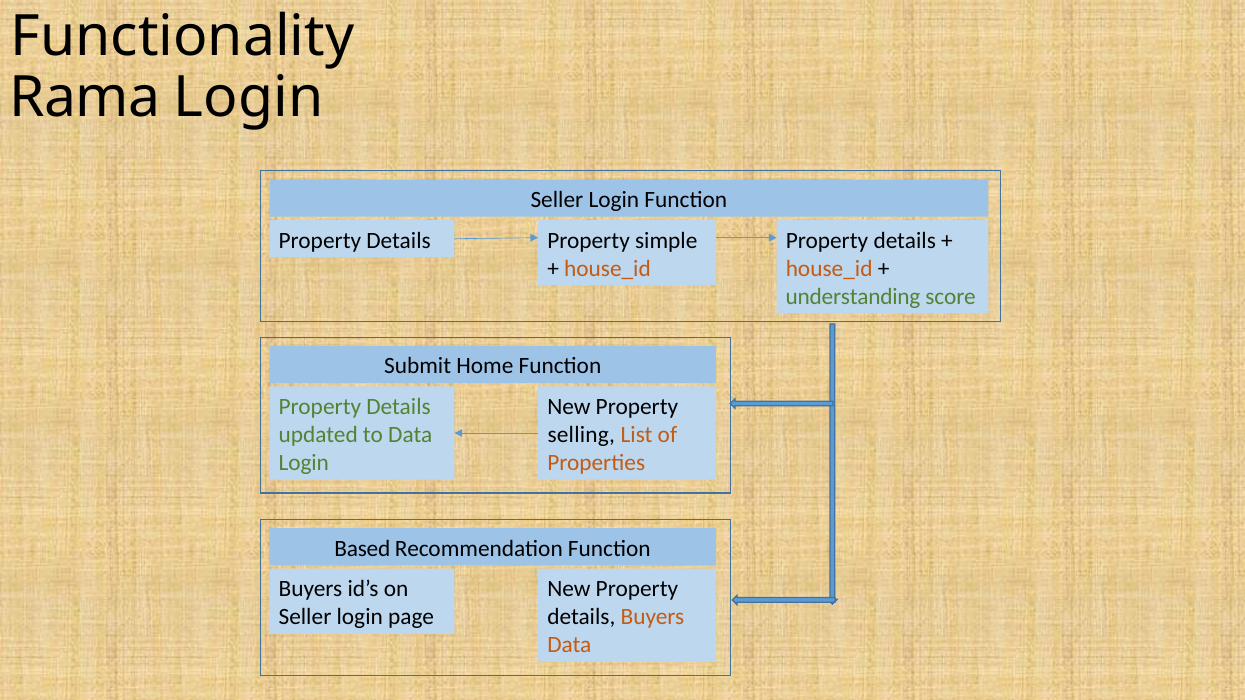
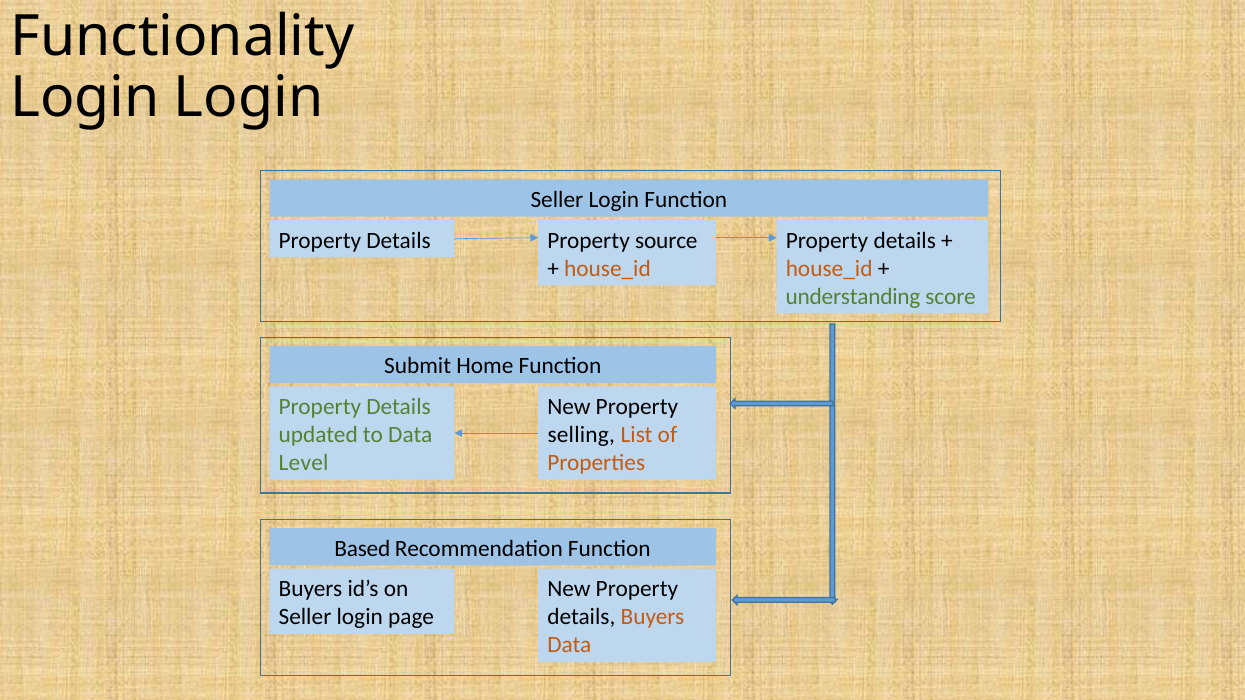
Rama: Rama -> Login (85, 98)
simple: simple -> source (666, 240)
Login: Login -> Level (304, 463)
